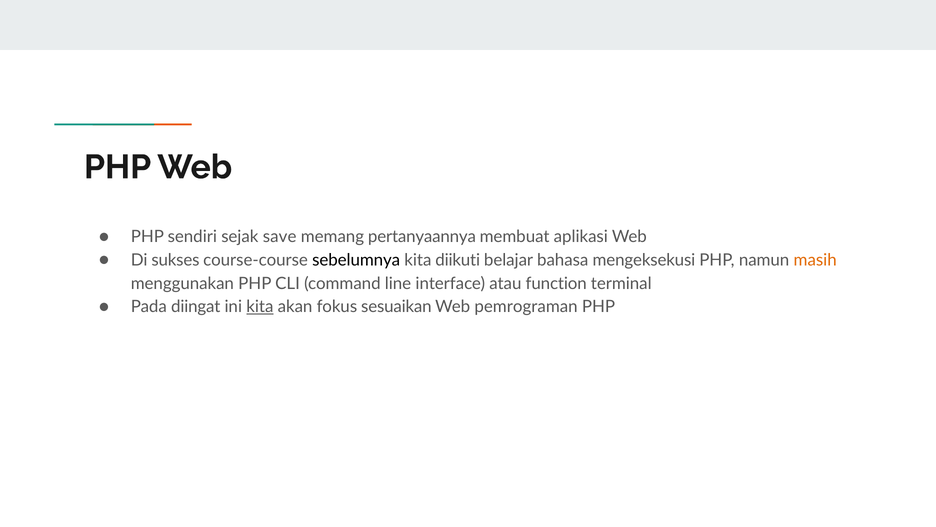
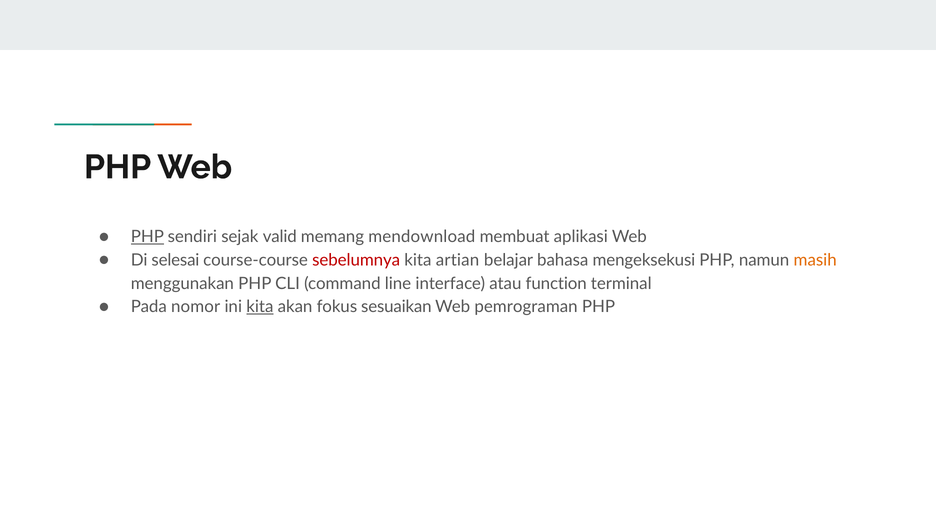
PHP underline: none -> present (147, 237)
save: save -> valid (280, 237)
pertanyaannya: pertanyaannya -> mendownload (422, 237)
sukses: sukses -> selesai (175, 260)
sebelumnya colour: black -> red (356, 260)
diikuti: diikuti -> artian (458, 260)
diingat: diingat -> nomor (196, 307)
